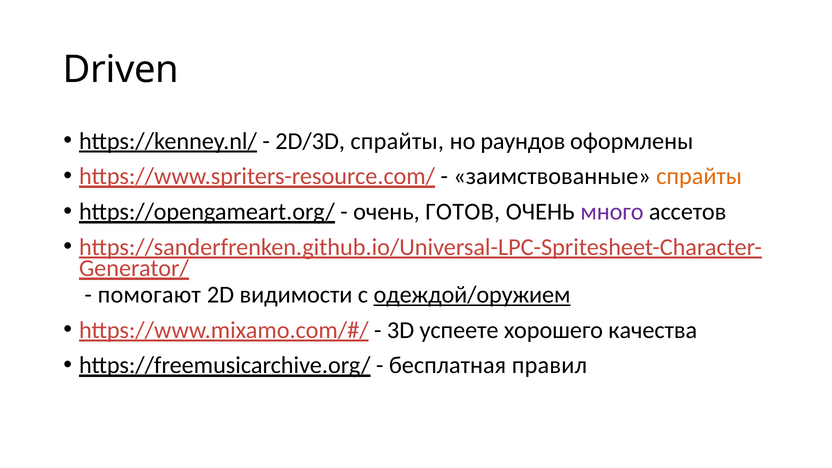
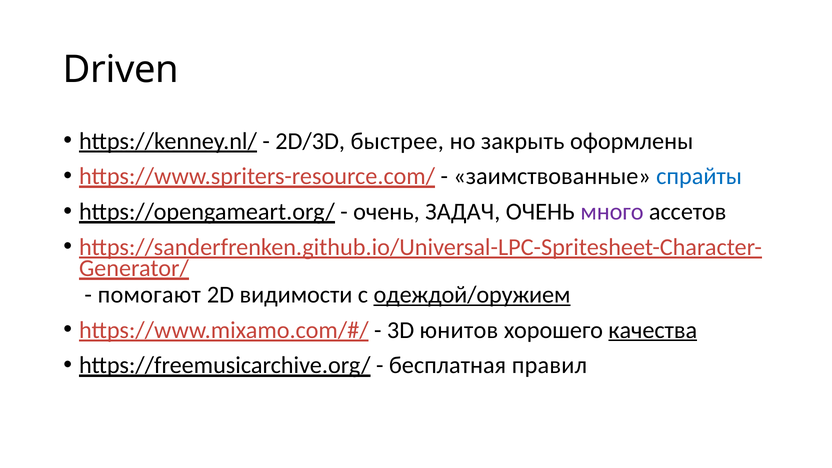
2D/3D спрайты: спрайты -> быстрее (397, 141)
раундов: раундов -> закрыть (523, 141)
спрайты colour: orange -> blue (699, 176)
ГОТОВ: ГОТОВ -> ЗАДАЧ (463, 212)
успеете: успеете -> юнитов (459, 330)
качества underline: none -> present (653, 330)
